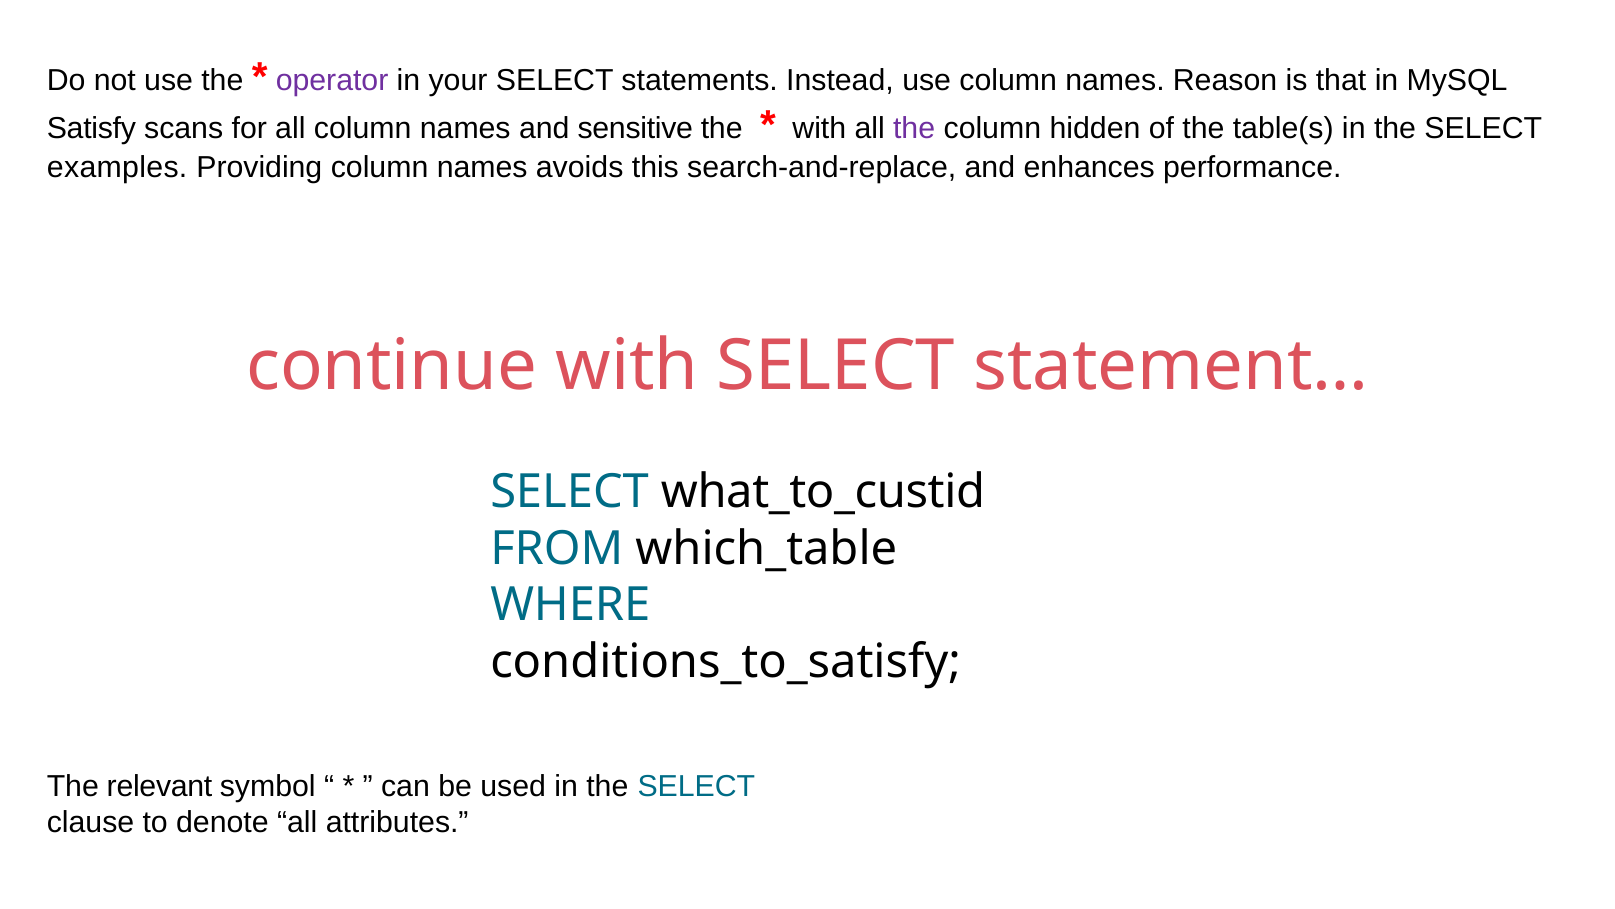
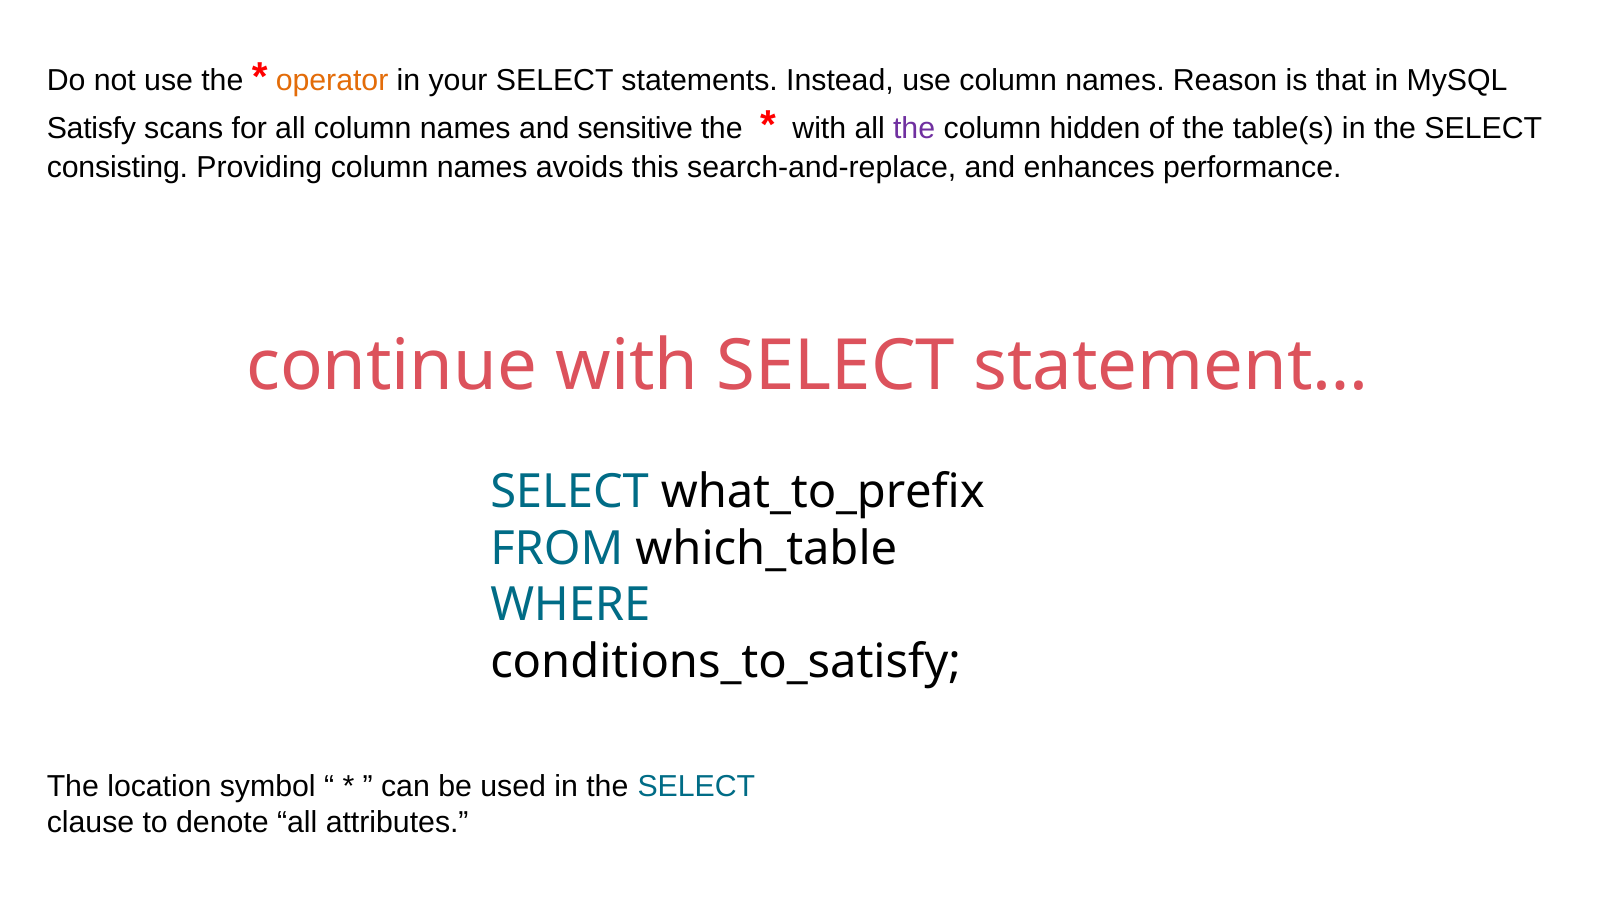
operator colour: purple -> orange (332, 80)
examples: examples -> consisting (117, 167)
what_to_custid: what_to_custid -> what_to_prefix (823, 492)
relevant: relevant -> location (159, 786)
